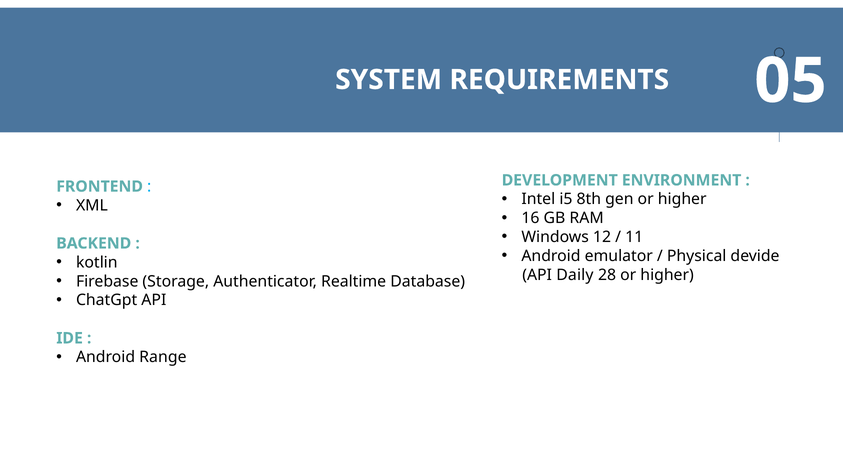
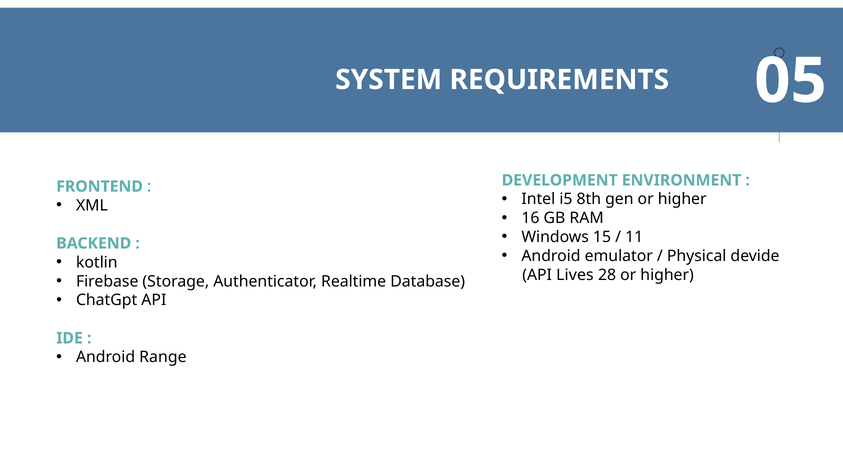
12: 12 -> 15 (602, 237)
Daily: Daily -> Lives (575, 275)
